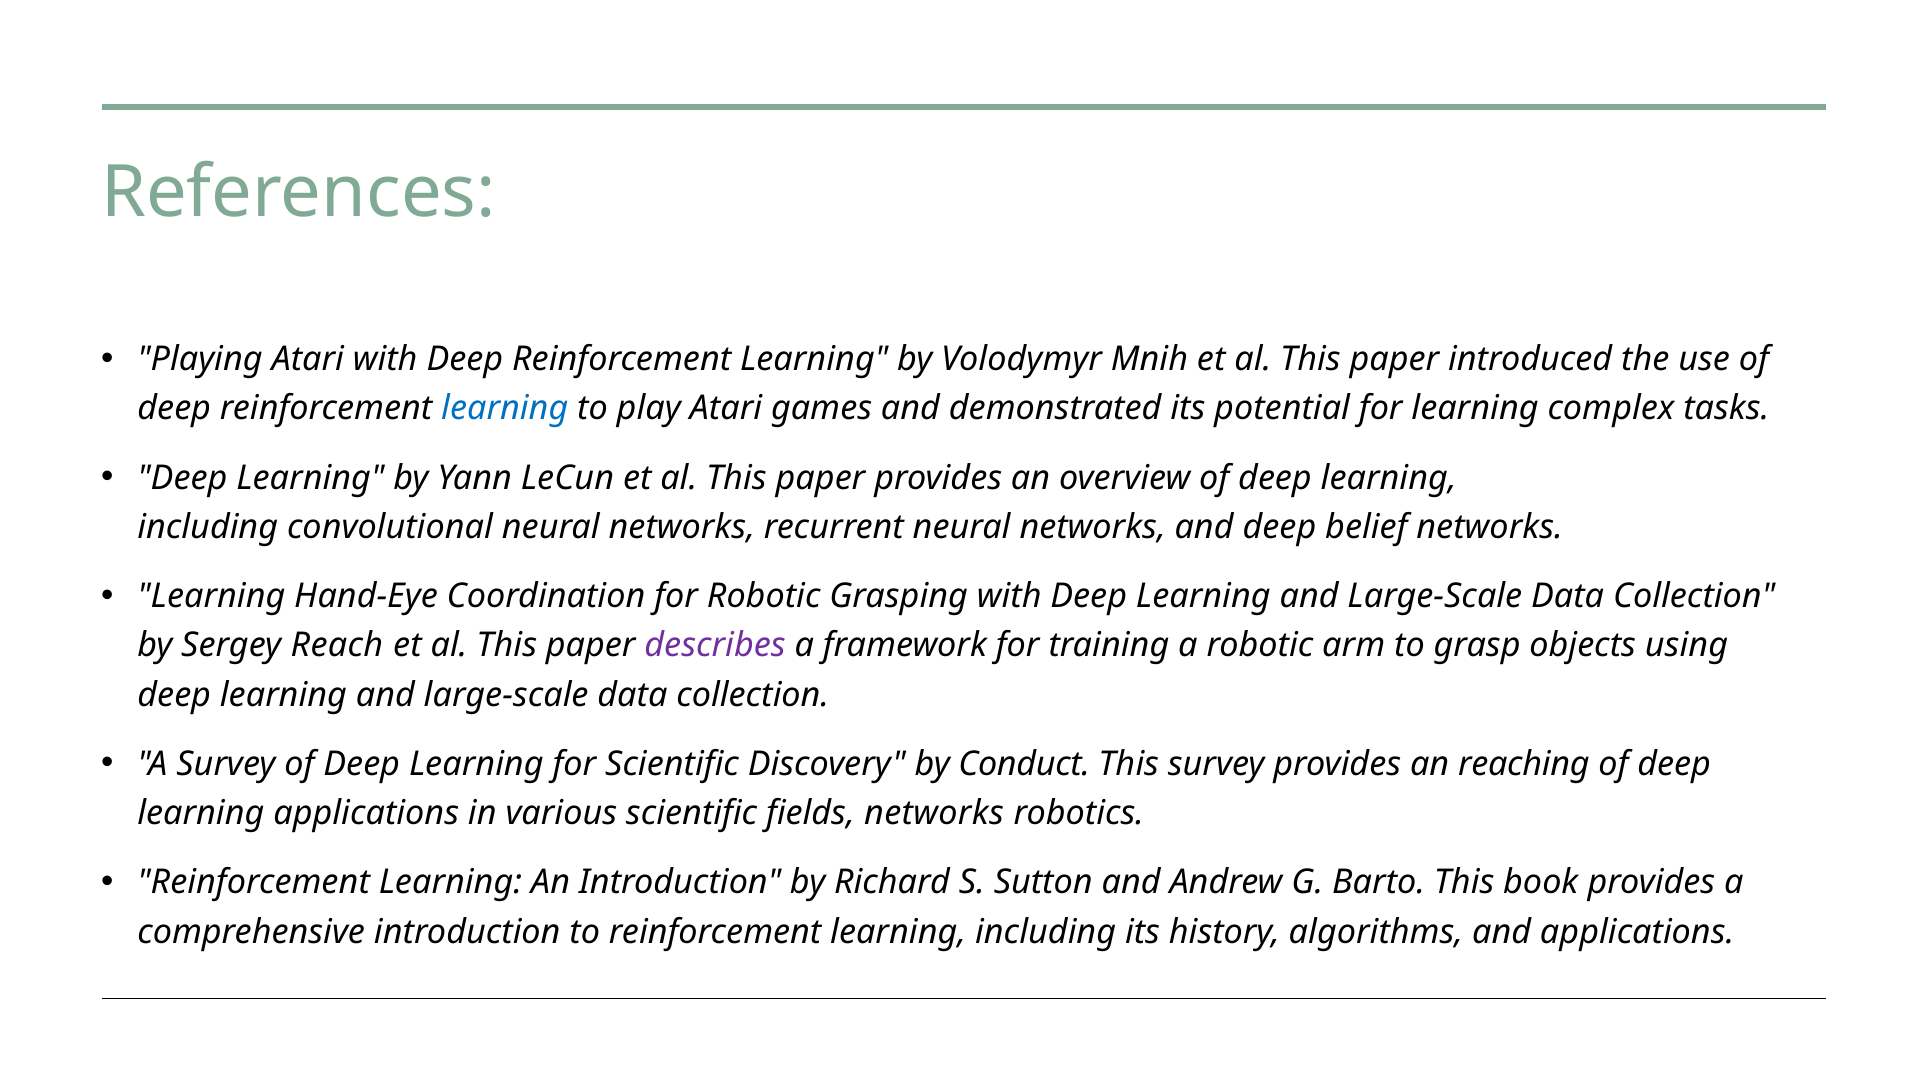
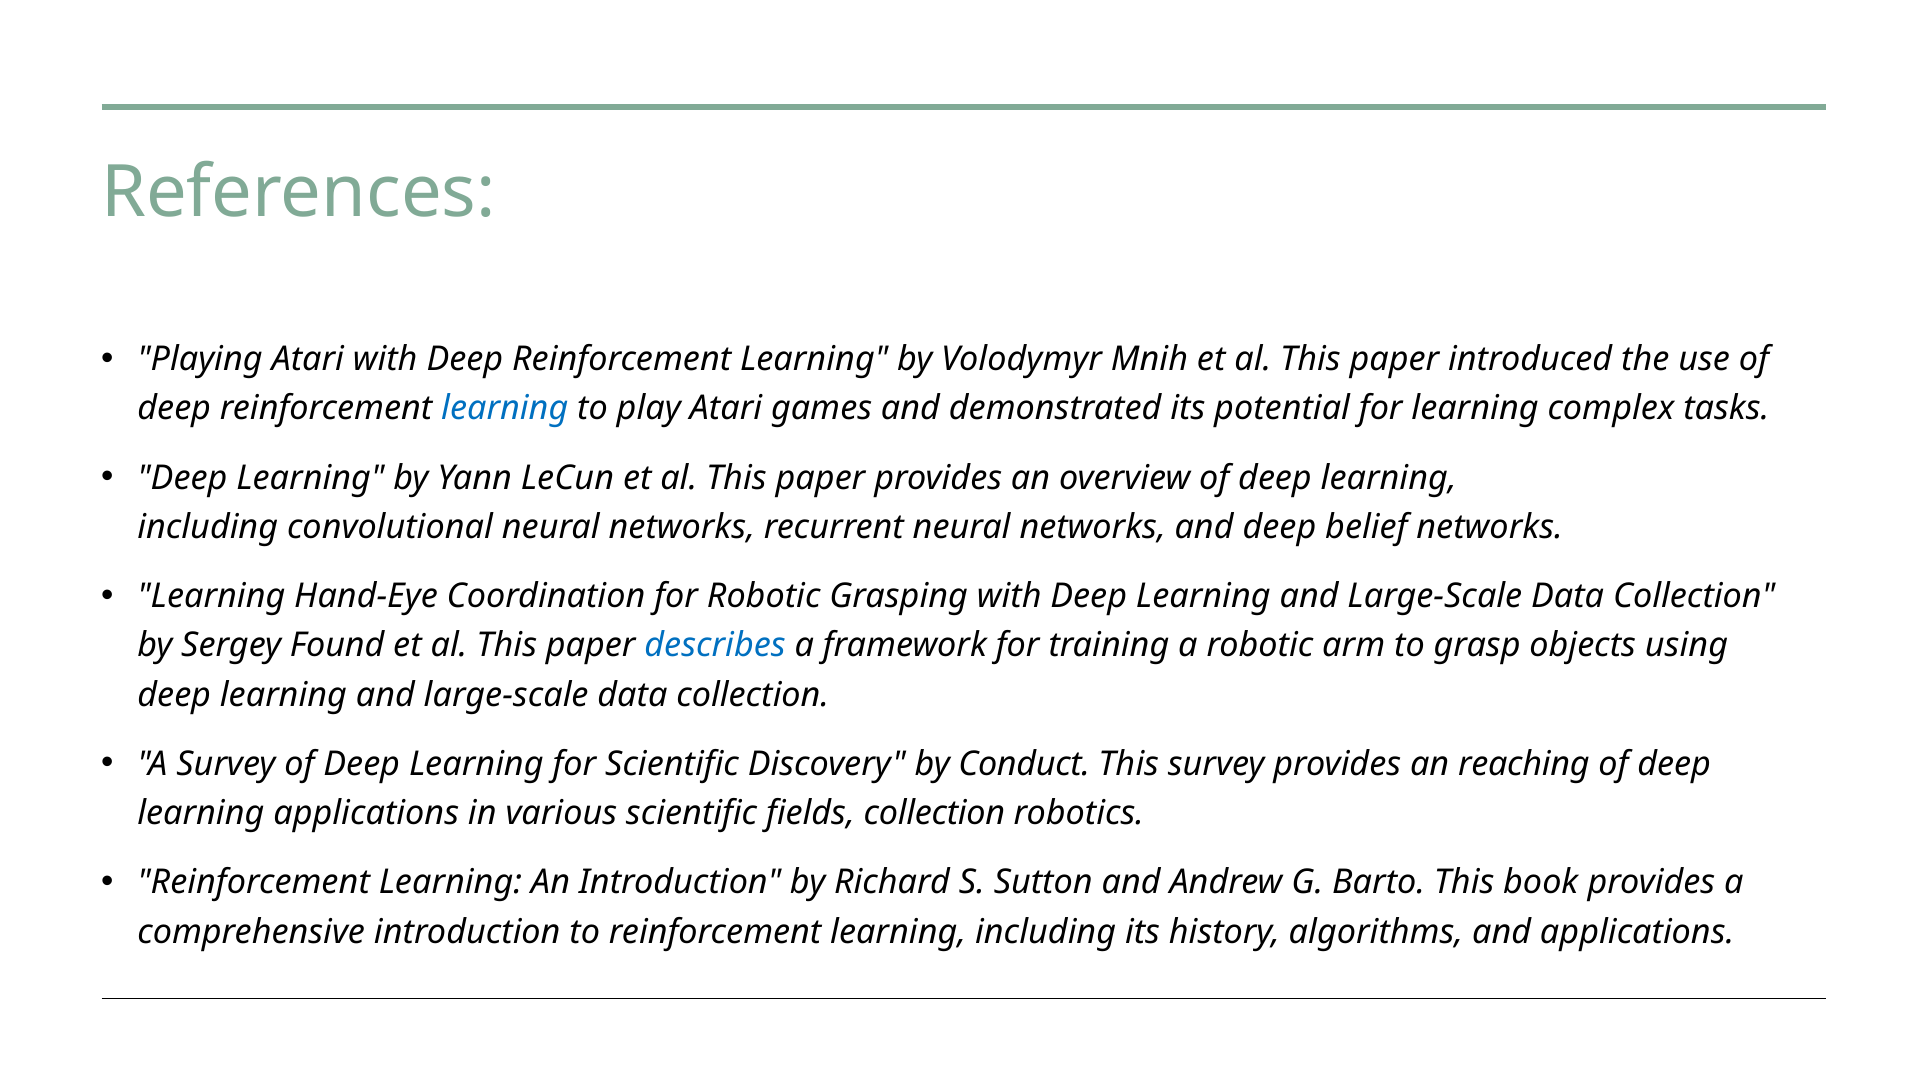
Reach: Reach -> Found (337, 645)
describes colour: purple -> blue (715, 645)
fields networks: networks -> collection (934, 813)
